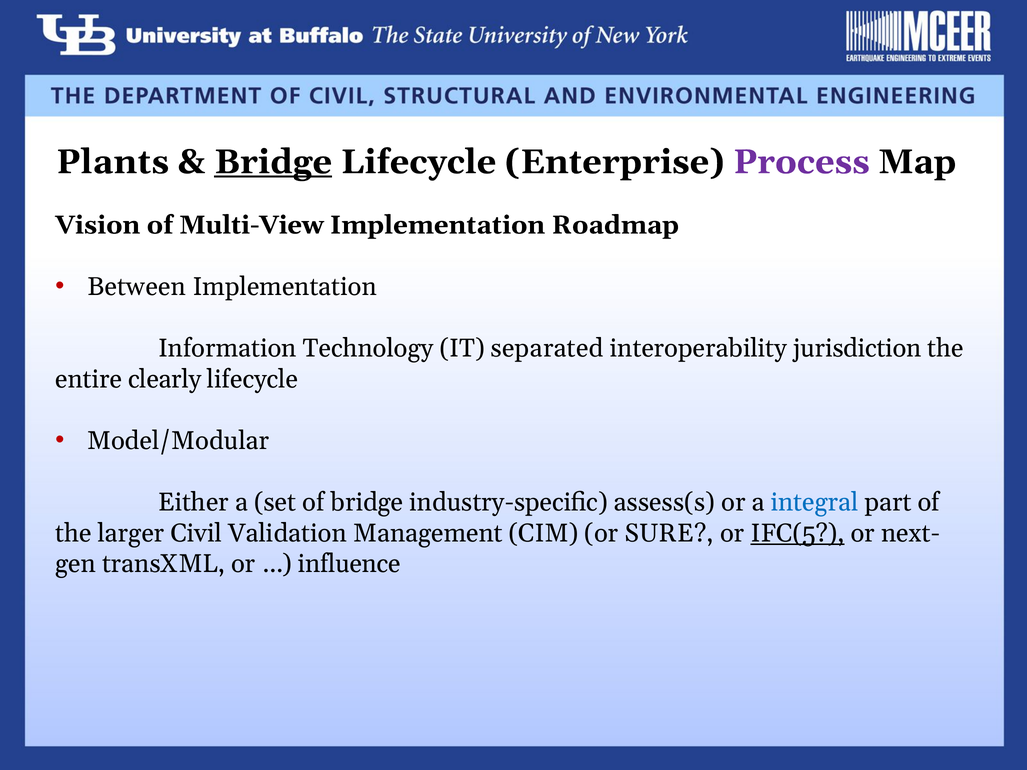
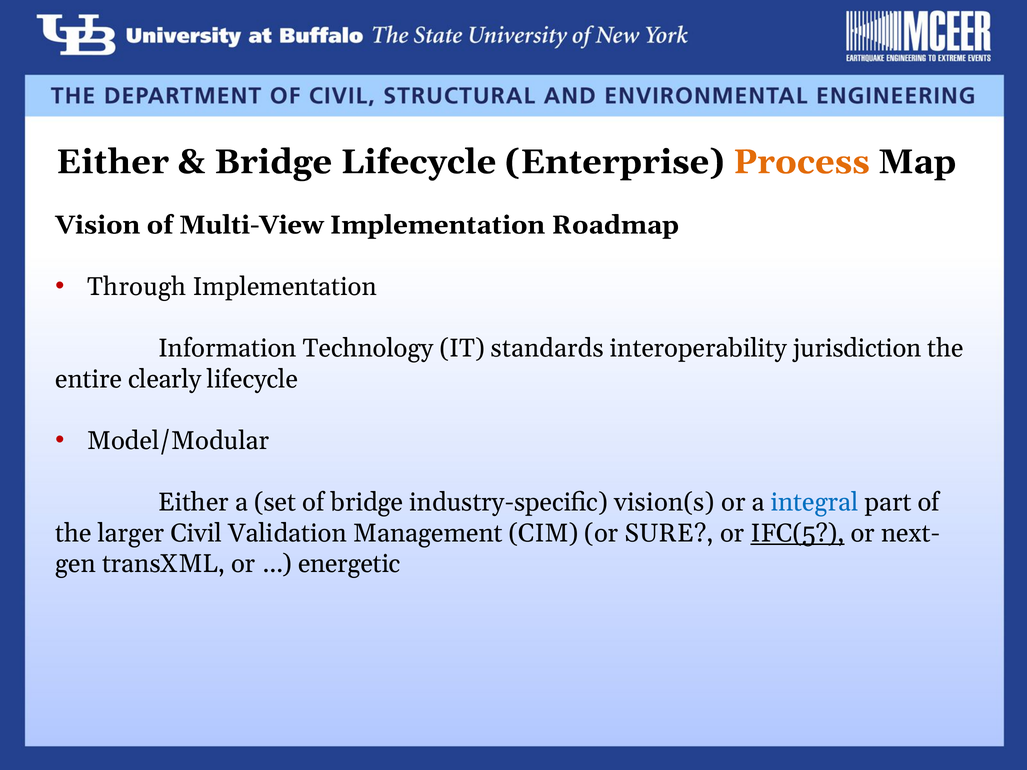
Plants: Plants -> Either (113, 162)
Bridge underline: present -> none (273, 162)
Process colour: purple -> orange (801, 162)
Between: Between -> Through (137, 287)
separated: separated -> standards (547, 348)
assess(s: assess(s -> vision(s (664, 502)
influence: influence -> energetic (349, 564)
